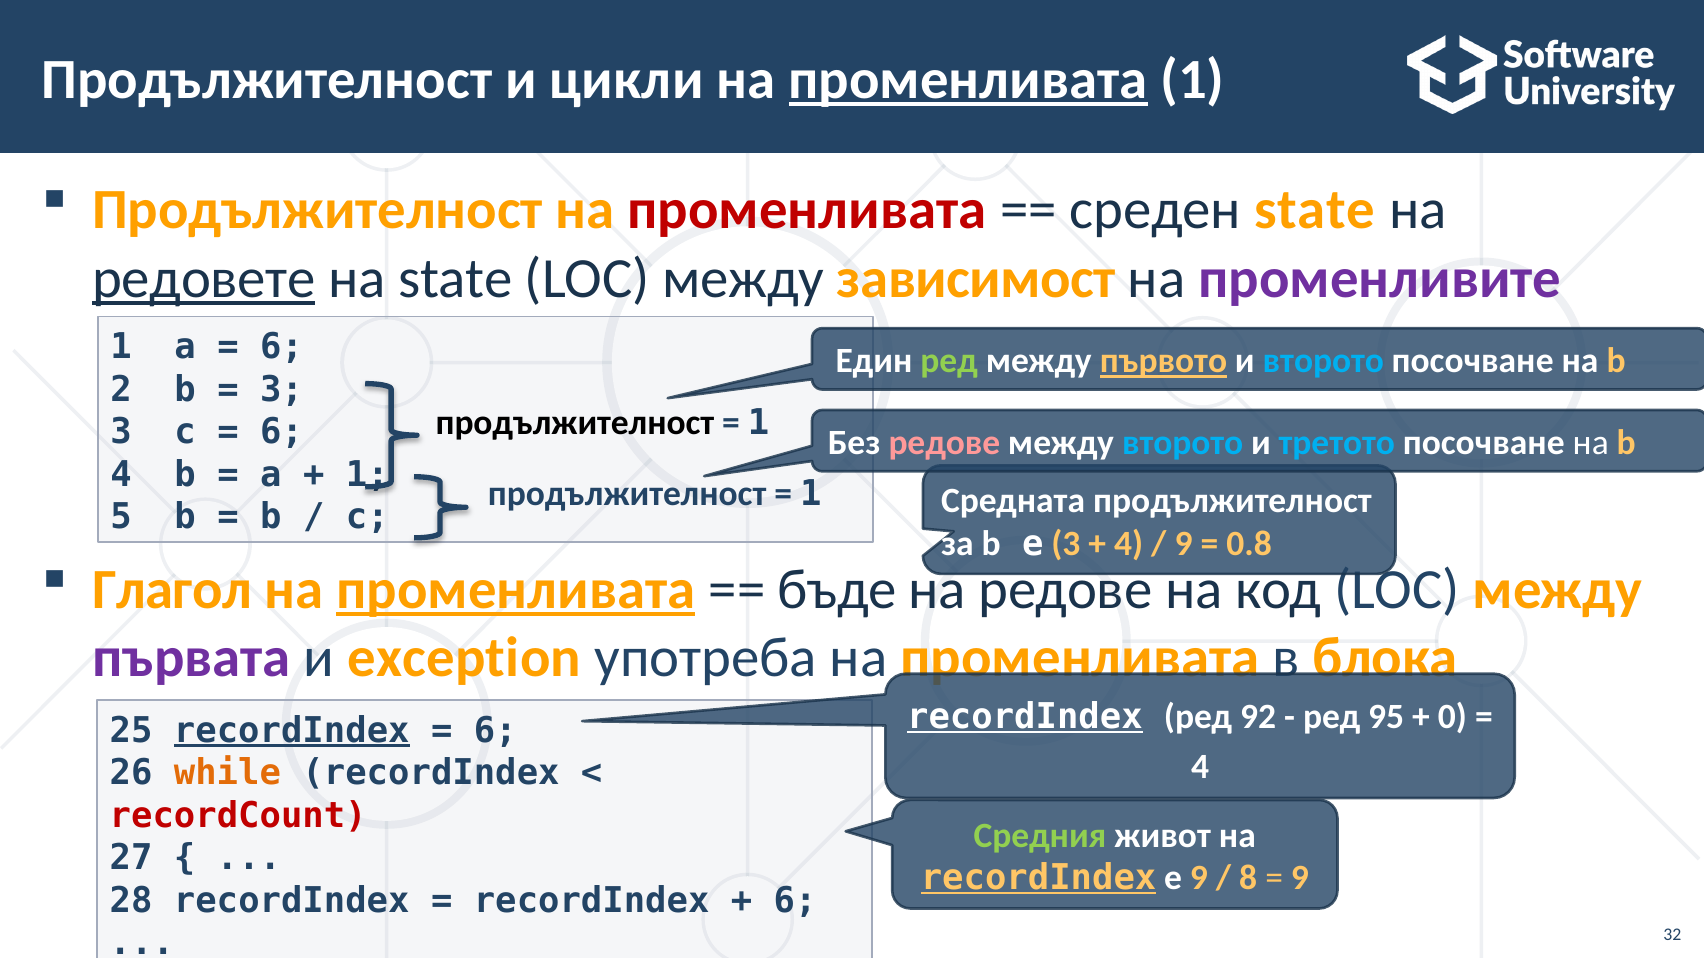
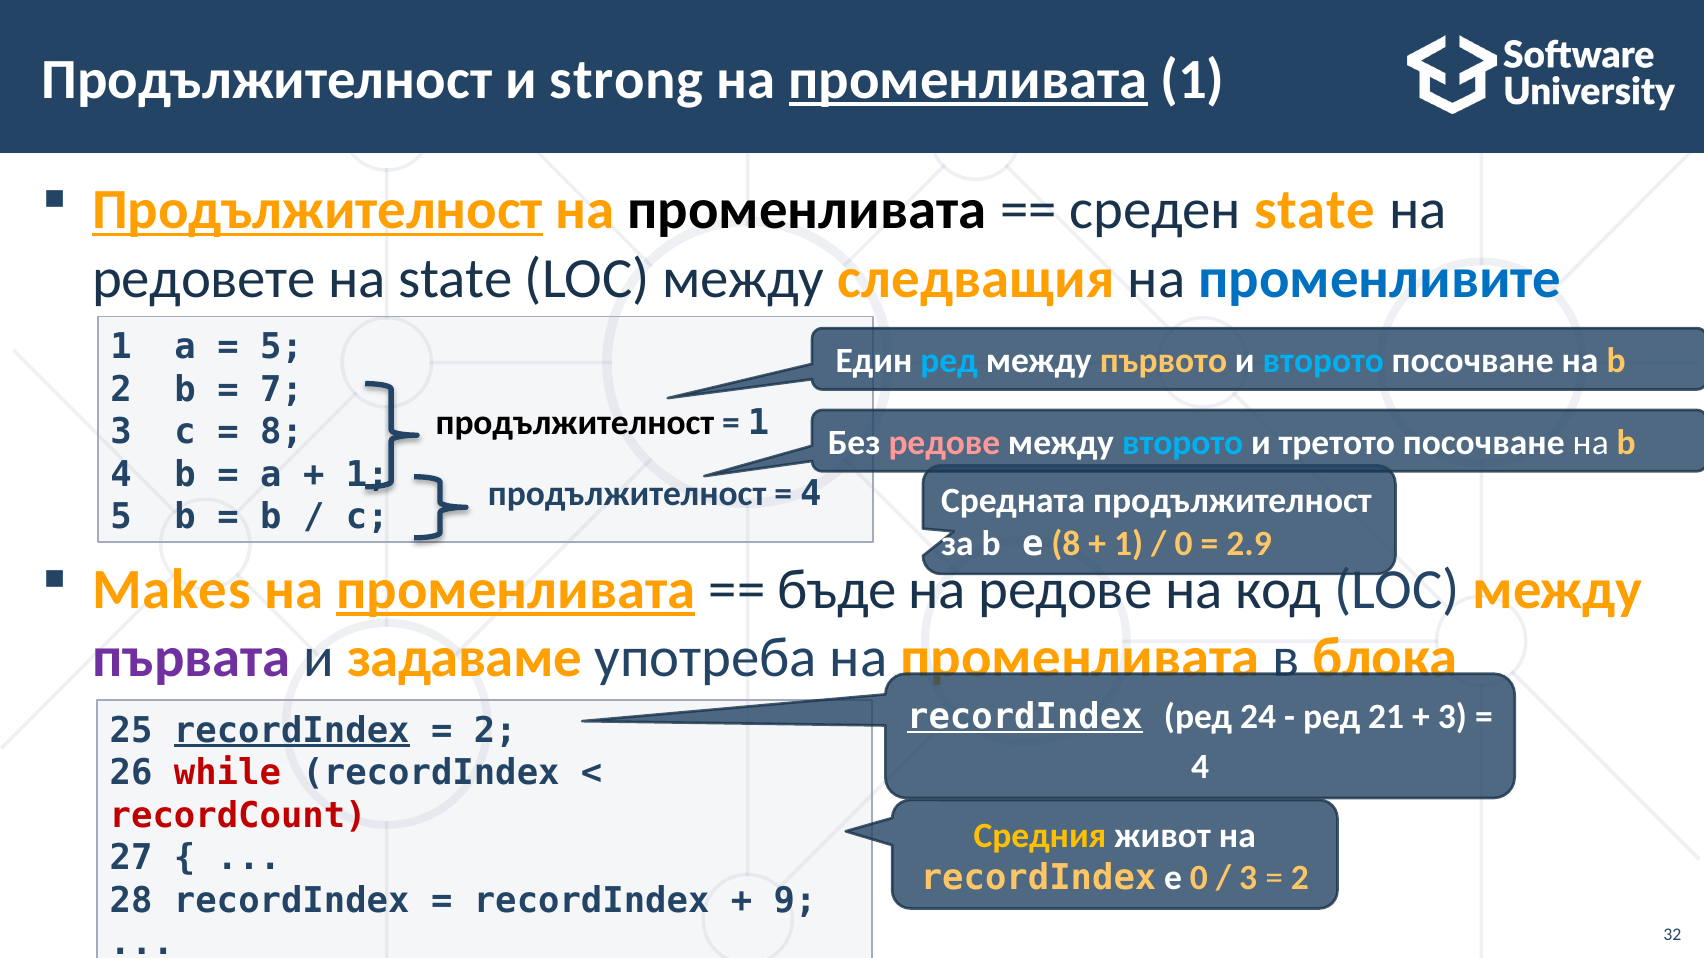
цикли: цикли -> strong (626, 80)
Продължителност underline: none -> present (317, 210)
променливата colour: red -> black (807, 210)
редовете underline: present -> none (204, 279)
зависимост: зависимост -> следващия (976, 279)
променливите colour: purple -> blue (1380, 279)
6: 6 -> 5 (282, 347)
ред colour: light green -> light blue (949, 361)
първото underline: present -> none (1163, 361)
3: 3 -> 7 (282, 389)
6: 6 -> 8 (282, 432)
третото colour: light blue -> white (1337, 443)
1: 1 -> 4 (811, 494)
е 3: 3 -> 8 (1066, 544)
4: 4 -> 1 (1129, 544)
9: 9 -> 0 (1184, 544)
0.8: 0.8 -> 2.9 (1249, 544)
Глагол: Глагол -> Makes (172, 590)
exception: exception -> задаваме (465, 658)
92: 92 -> 24 (1258, 717)
95: 95 -> 21 (1386, 717)
0: 0 -> 3 (1452, 717)
6: 6 -> 2 (495, 731)
while colour: orange -> red (227, 773)
Средния colour: light green -> yellow (1040, 836)
recordIndex underline: present -> none (1039, 878)
е 9: 9 -> 0 (1199, 878)
8: 8 -> 3 (1248, 878)
9: 9 -> 2 (1300, 878)
6: 6 -> 9 (795, 901)
